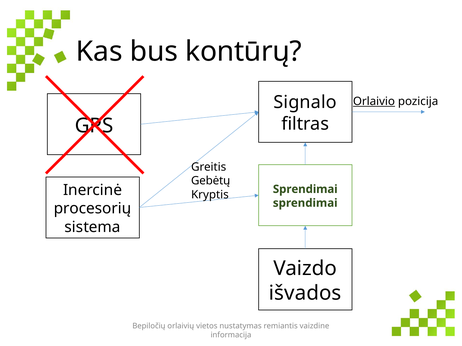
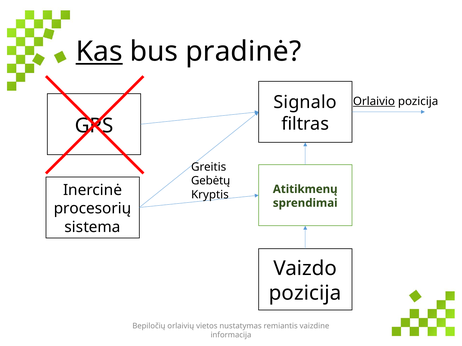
Kas underline: none -> present (99, 52)
kontūrų: kontūrų -> pradinė (243, 52)
Sprendimai: Sprendimai -> Atitikmenų (305, 189)
išvados: išvados -> pozicija (305, 294)
